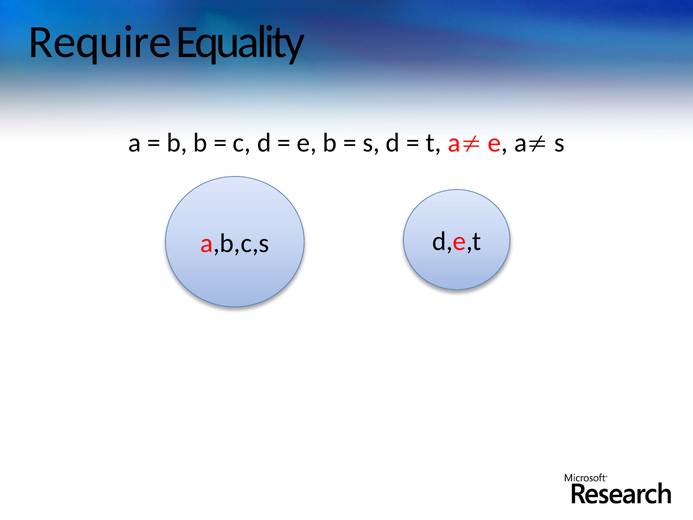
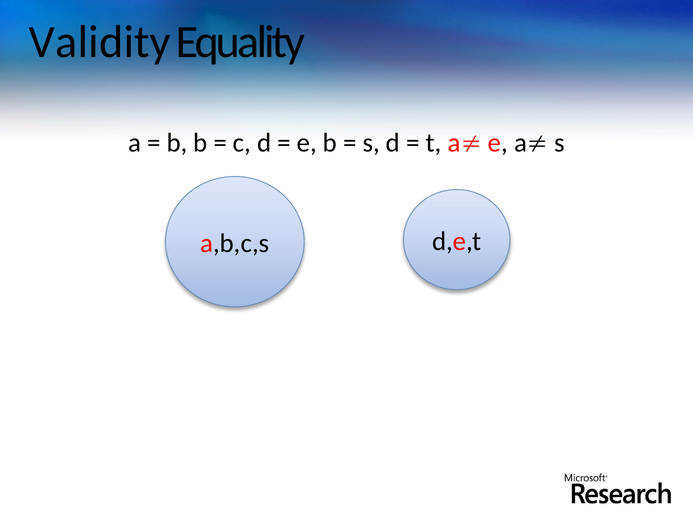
Require: Require -> Validity (100, 42)
